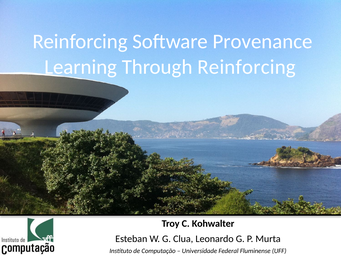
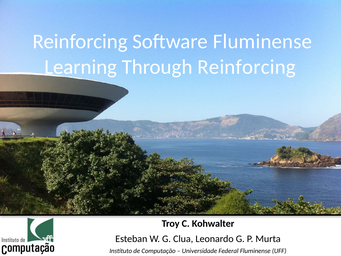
Software Provenance: Provenance -> Fluminense (262, 42)
